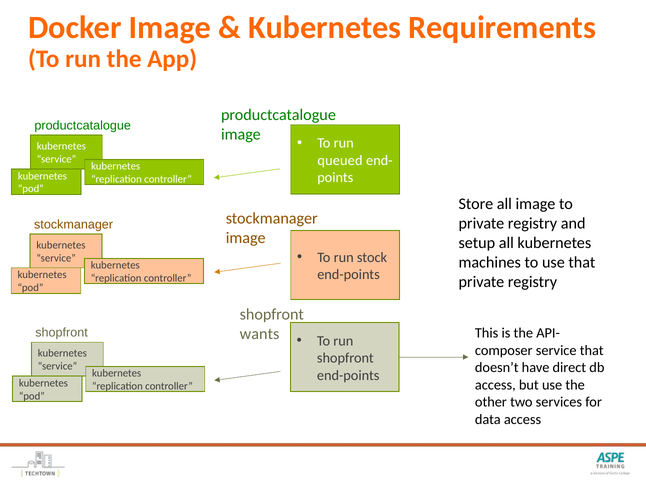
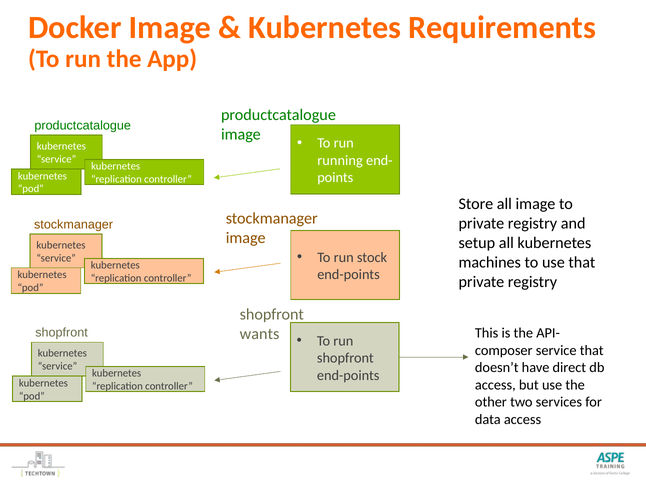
queued: queued -> running (340, 160)
